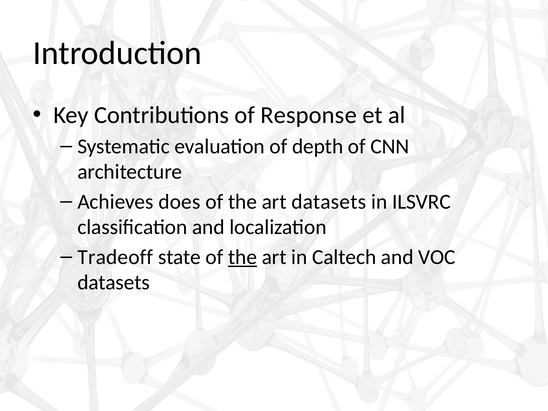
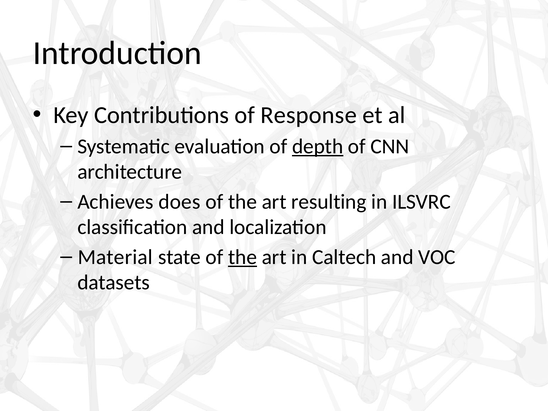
depth underline: none -> present (318, 146)
art datasets: datasets -> resulting (329, 202)
Tradeoff: Tradeoff -> Material (115, 257)
